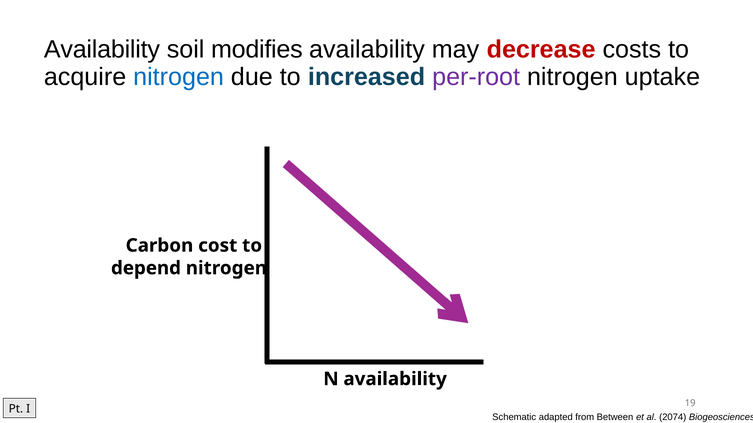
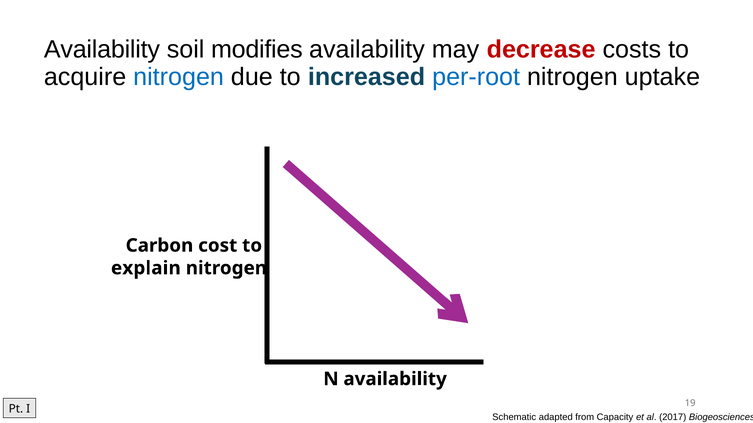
per-root colour: purple -> blue (476, 77)
depend: depend -> explain (146, 268)
Between: Between -> Capacity (615, 418)
2074: 2074 -> 2017 (673, 418)
